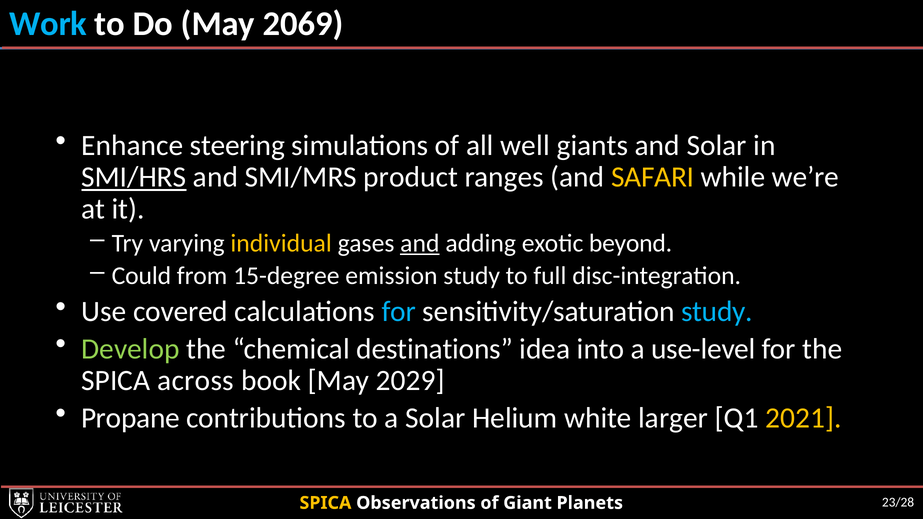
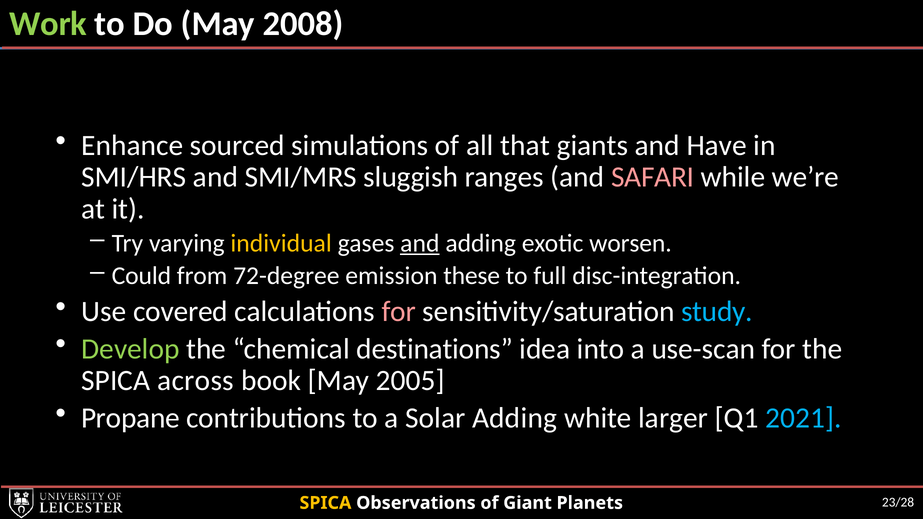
Work colour: light blue -> light green (48, 24)
2069: 2069 -> 2008 (303, 24)
steering: steering -> sourced (237, 146)
well: well -> that (525, 146)
and Solar: Solar -> Have (717, 146)
SMI/HRS underline: present -> none (134, 177)
product: product -> sluggish (411, 177)
SAFARI colour: yellow -> pink (653, 177)
beyond: beyond -> worsen (630, 243)
15-degree: 15-degree -> 72-degree (286, 276)
emission study: study -> these (472, 276)
for colour: light blue -> pink (399, 312)
use-level: use-level -> use-scan (703, 349)
2029: 2029 -> 2005 (410, 381)
Solar Helium: Helium -> Adding (515, 418)
2021 colour: yellow -> light blue (803, 418)
